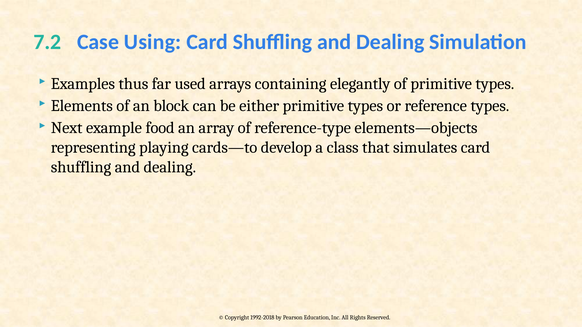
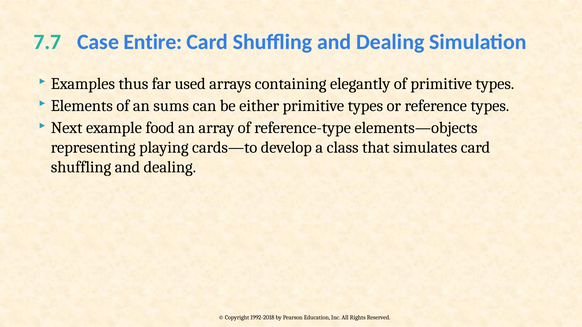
7.2: 7.2 -> 7.7 (47, 42)
Using: Using -> Entire (153, 42)
block: block -> sums (171, 106)
